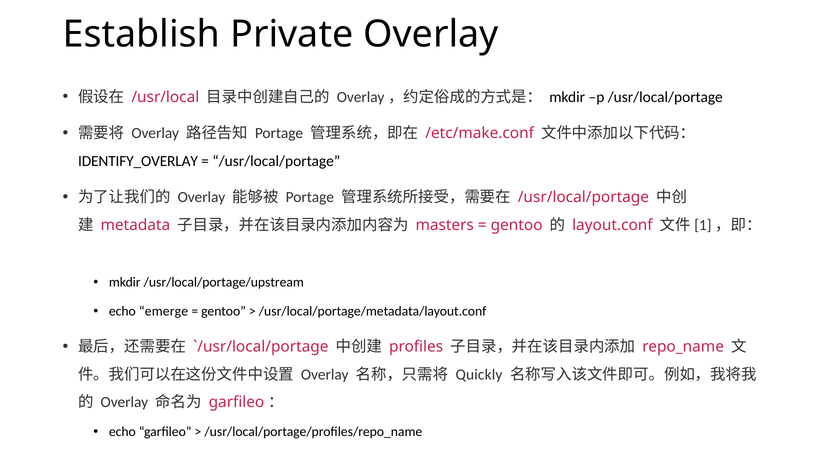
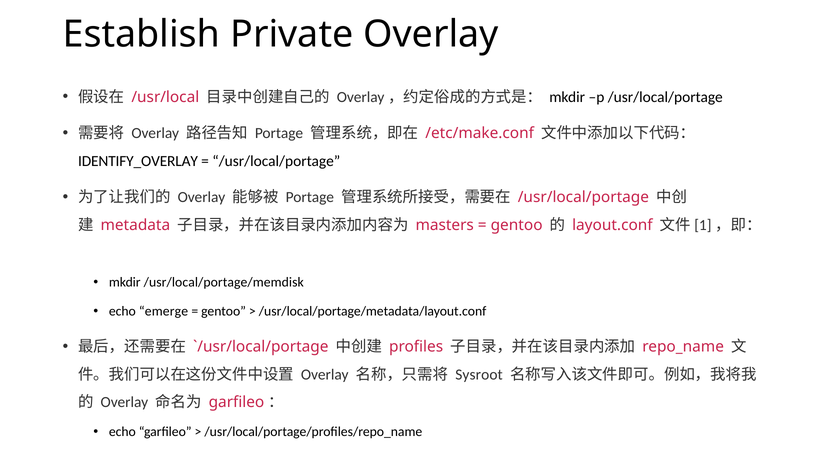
/usr/local/portage/upstream: /usr/local/portage/upstream -> /usr/local/portage/memdisk (224, 283)
Quickly: Quickly -> Sysroot (479, 375)
